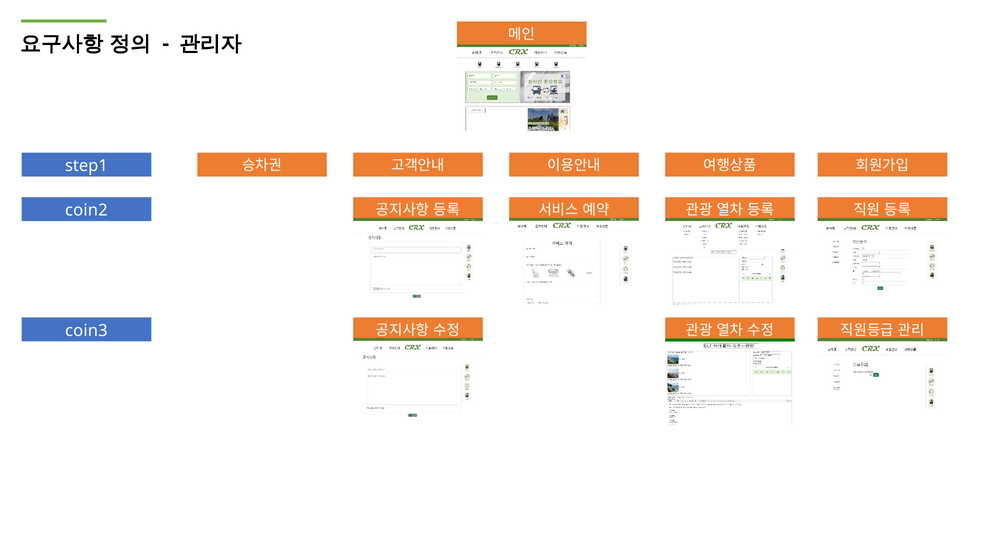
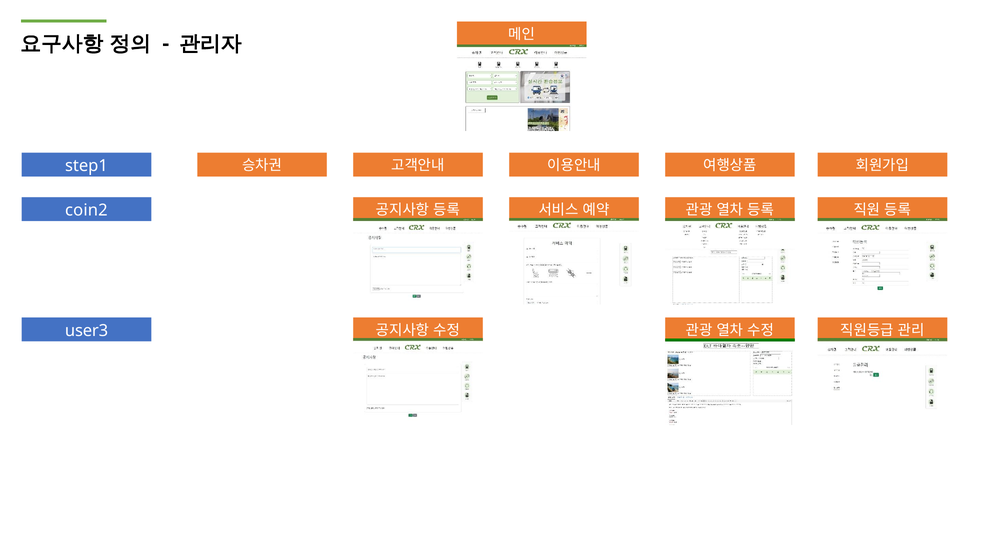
coin3: coin3 -> user3 (87, 330)
